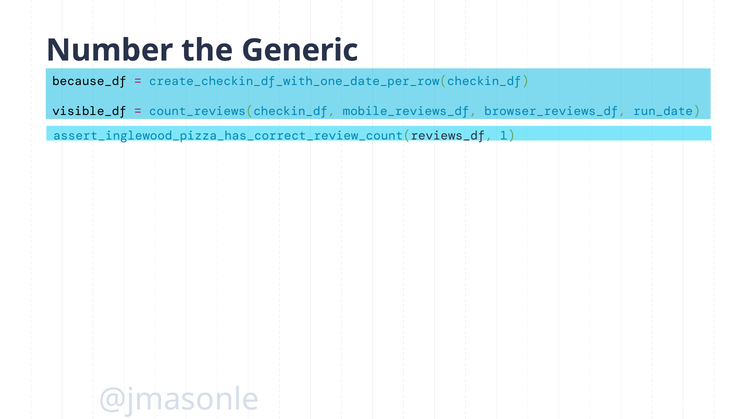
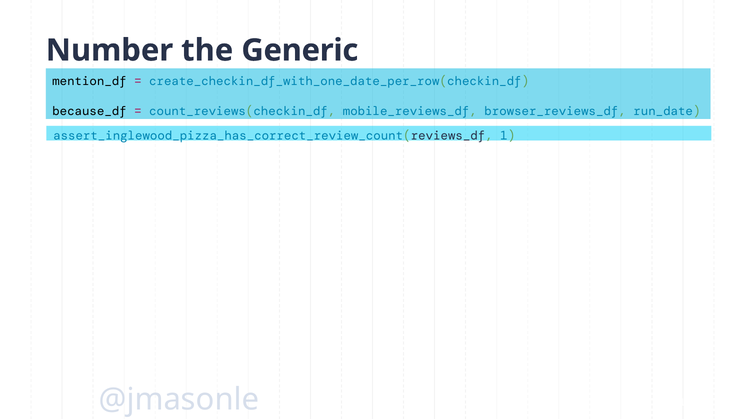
because_df: because_df -> mention_df (89, 81)
visible_df: visible_df -> because_df (89, 111)
